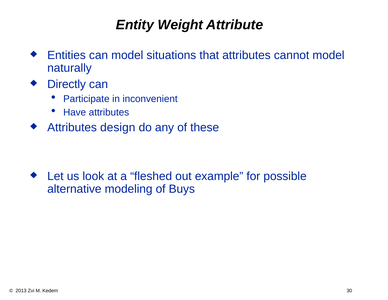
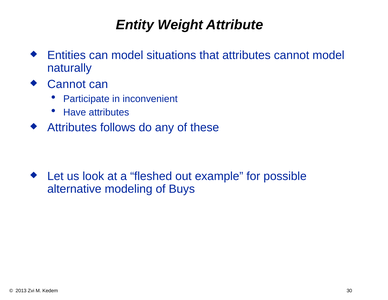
Directly: Directly -> Cannot (66, 84)
design: design -> follows (118, 127)
